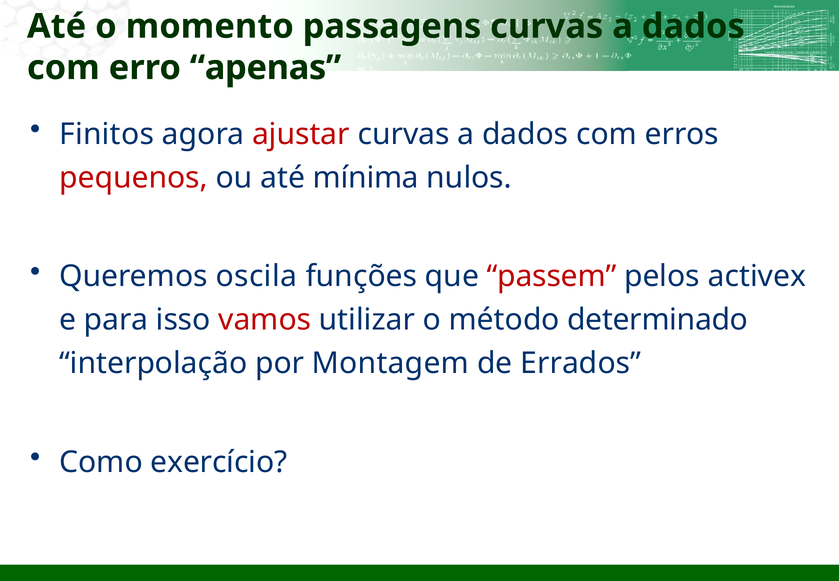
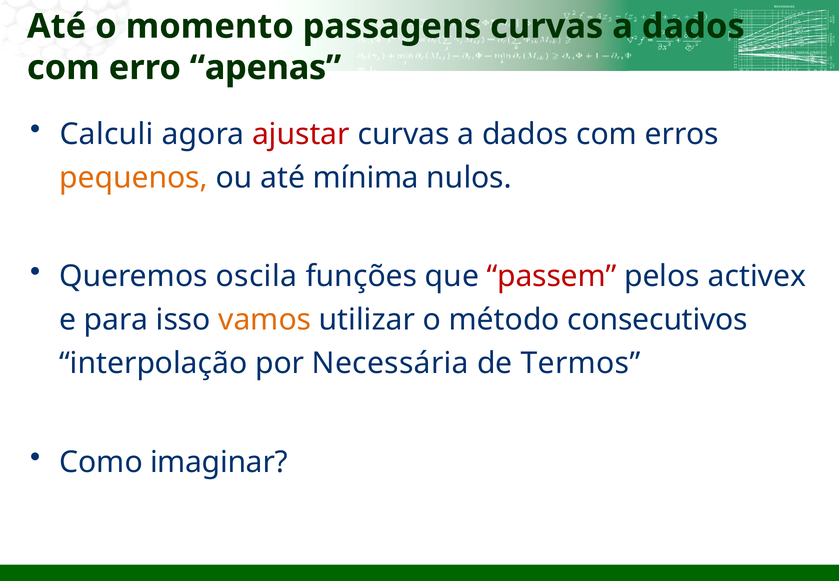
Finitos: Finitos -> Calculi (107, 134)
pequenos colour: red -> orange (134, 178)
vamos colour: red -> orange (265, 320)
determinado: determinado -> consecutivos (658, 320)
Montagem: Montagem -> Necessária (390, 363)
Errados: Errados -> Termos (581, 363)
exercício: exercício -> imaginar (219, 462)
